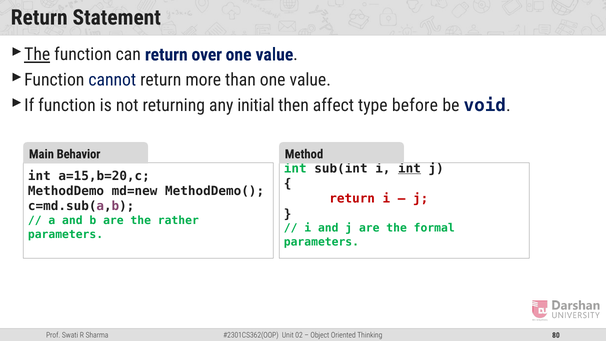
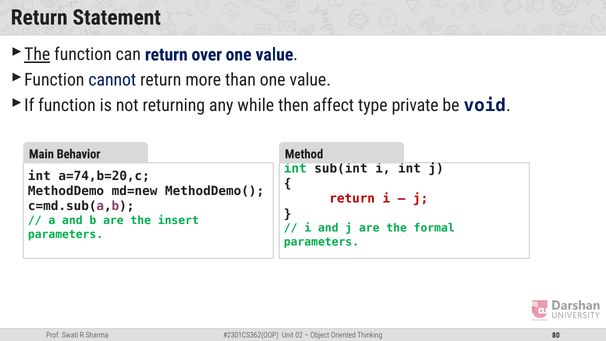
initial: initial -> while (256, 105)
before: before -> private (415, 105)
int underline: present -> none (410, 168)
a=15,b=20,c: a=15,b=20,c -> a=74,b=20,c (104, 176)
rather: rather -> insert (178, 221)
